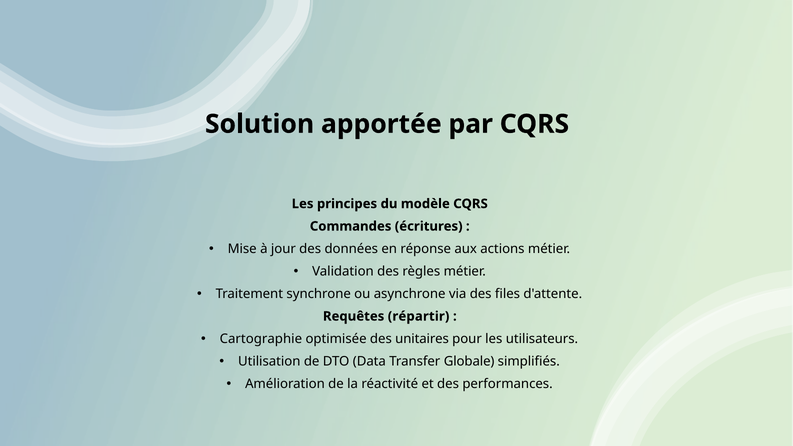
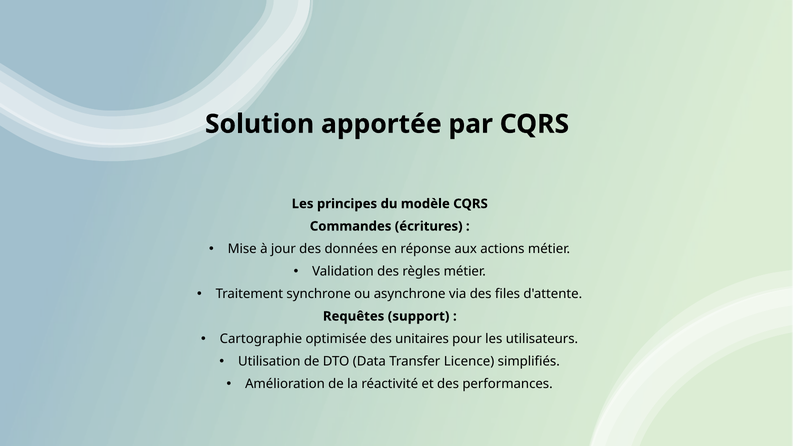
répartir: répartir -> support (419, 316)
Globale: Globale -> Licence (469, 361)
